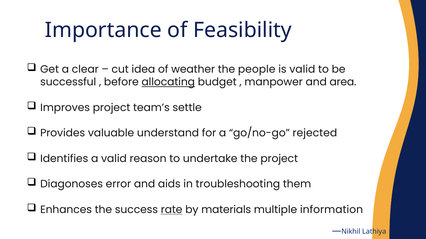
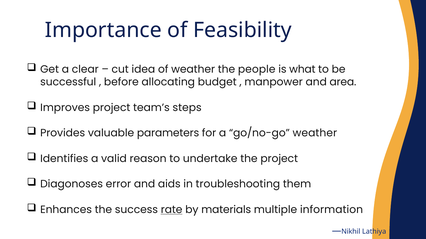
is valid: valid -> what (302, 70)
allocating underline: present -> none (168, 82)
settle: settle -> steps (187, 108)
understand: understand -> parameters (168, 133)
go/no-go rejected: rejected -> weather (315, 133)
